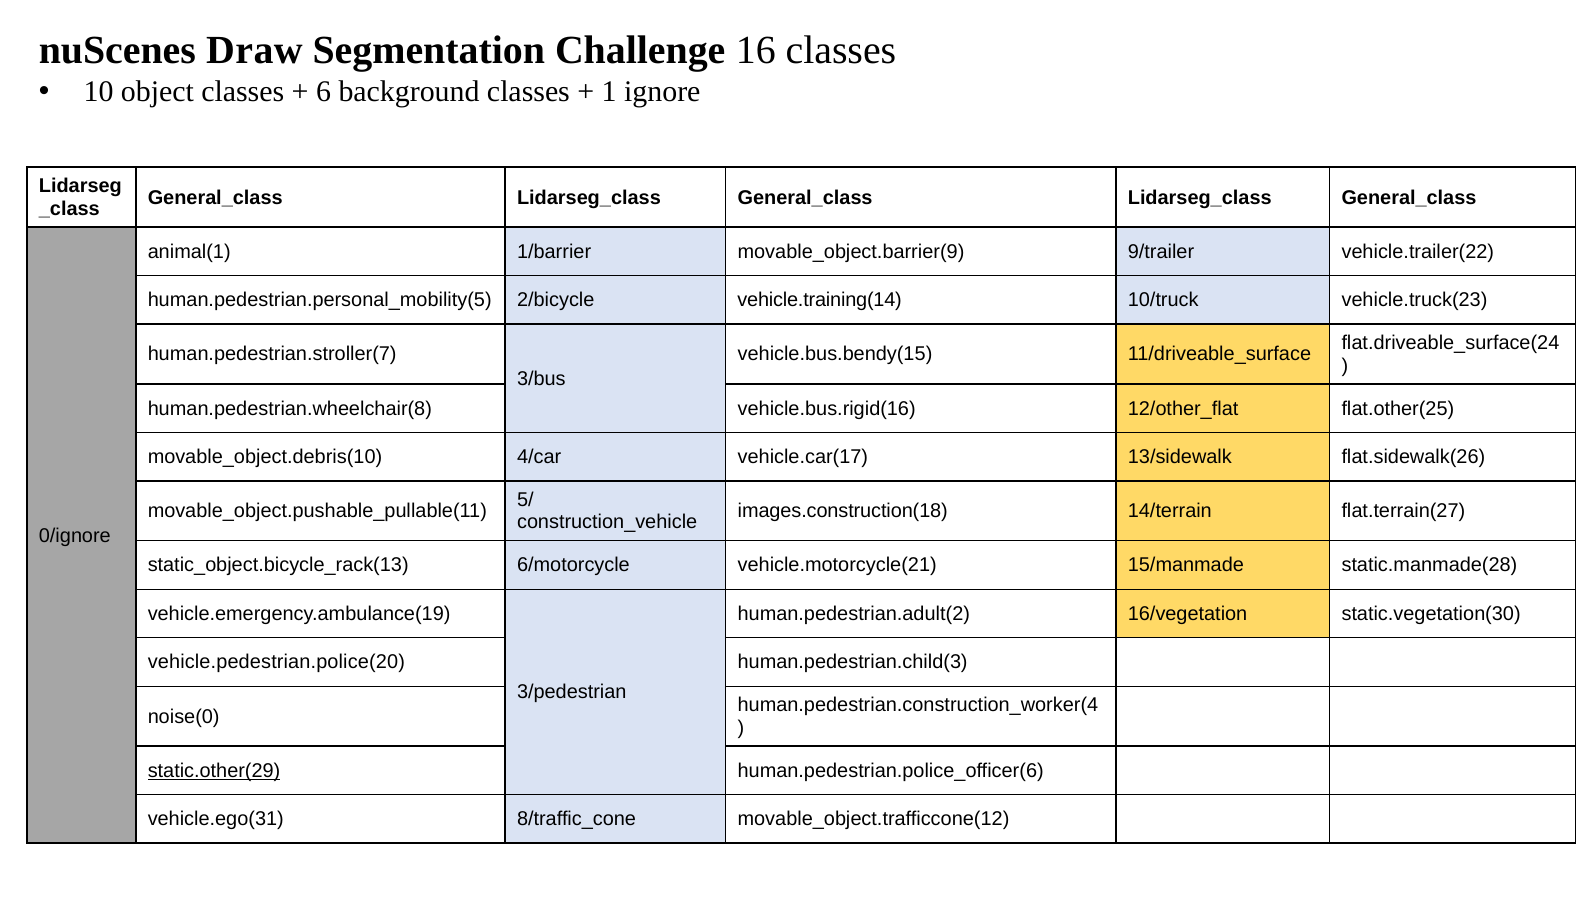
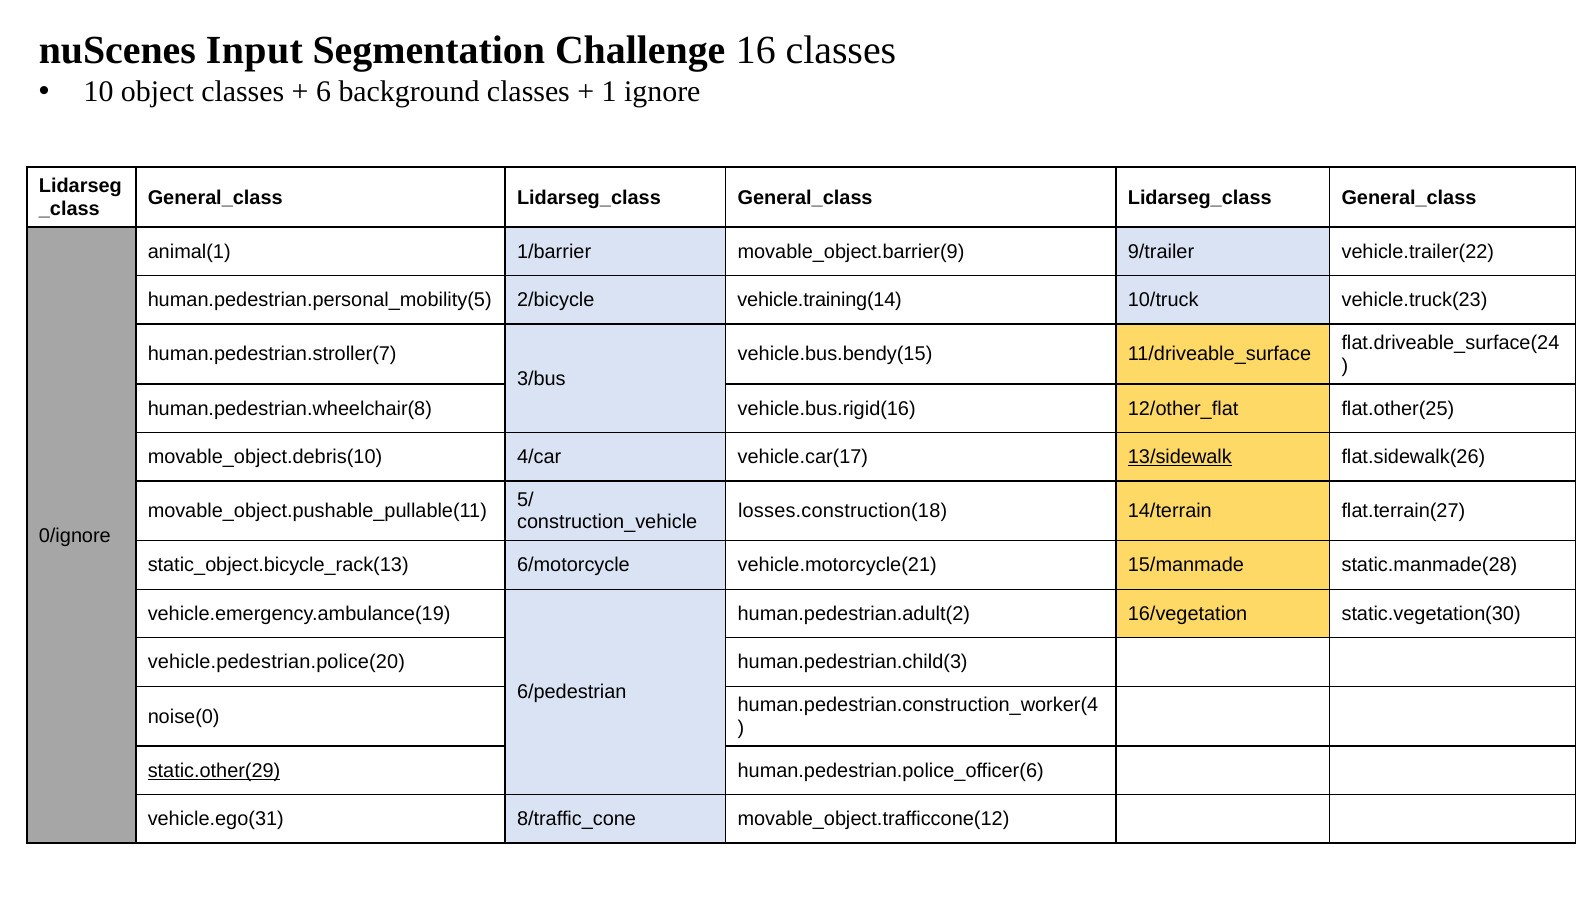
Draw: Draw -> Input (254, 51)
13/sidewalk underline: none -> present (1180, 457)
images.construction(18: images.construction(18 -> losses.construction(18 (843, 511)
3/pedestrian: 3/pedestrian -> 6/pedestrian (572, 692)
